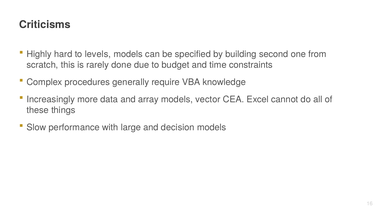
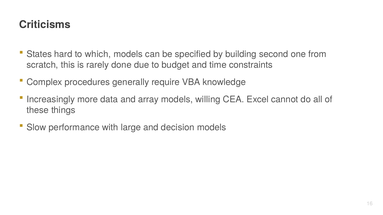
Highly: Highly -> States (39, 54)
levels: levels -> which (98, 54)
vector: vector -> willing (208, 100)
